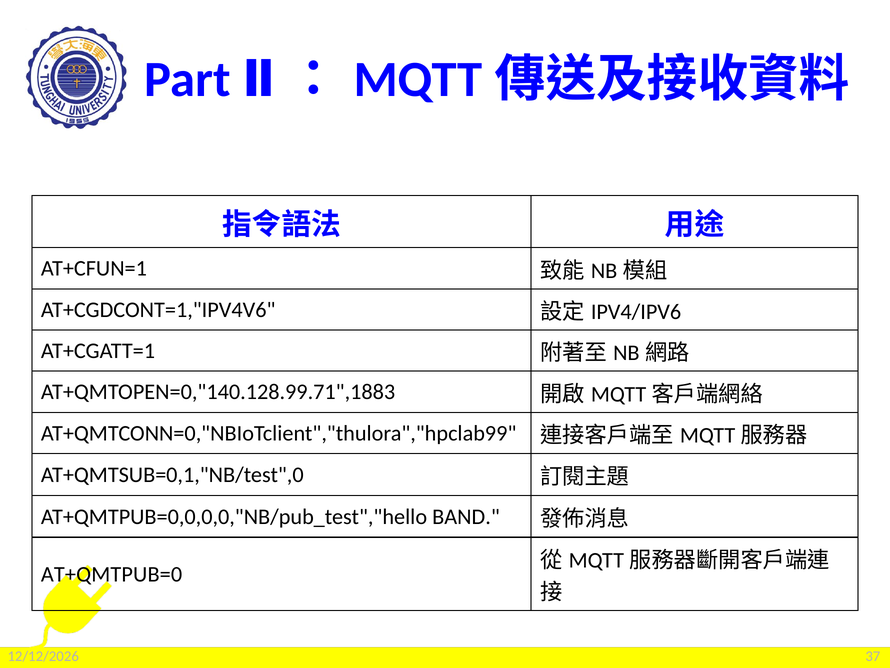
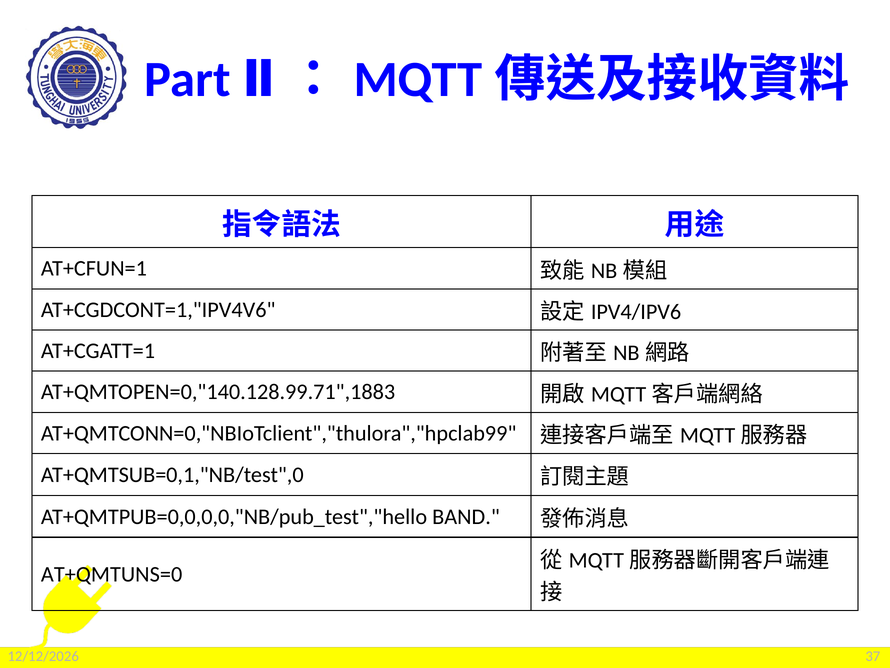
AT+QMTPUB=0: AT+QMTPUB=0 -> AT+QMTUNS=0 (112, 574)
